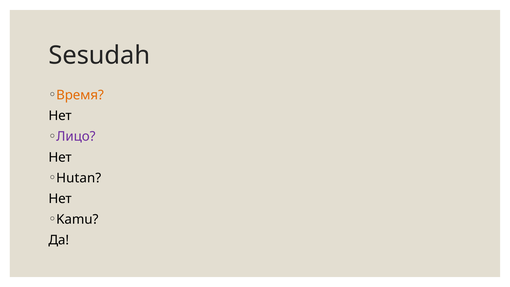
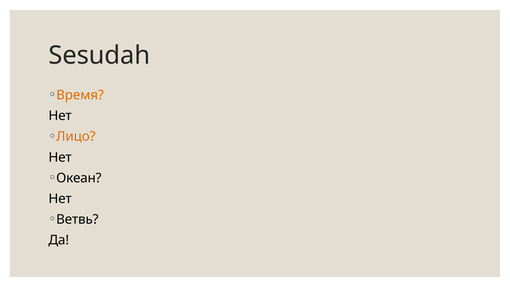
Лицо colour: purple -> orange (76, 137)
Hutan: Hutan -> Океан (79, 178)
Kamu: Kamu -> Ветвь (77, 219)
